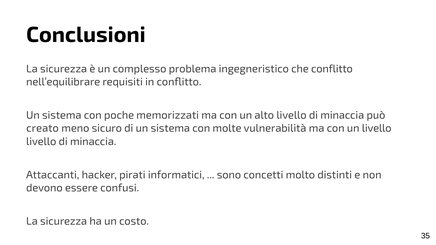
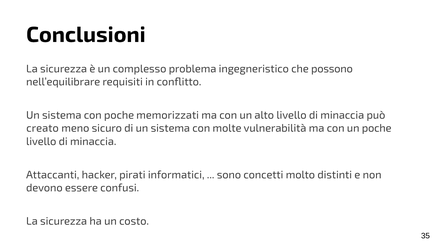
che conflitto: conflitto -> possono (332, 69)
un livello: livello -> poche (377, 128)
